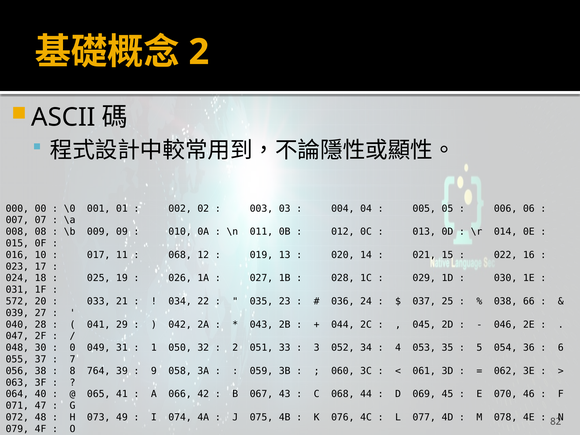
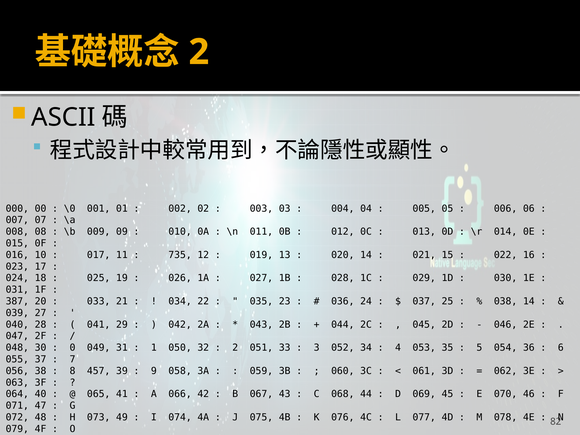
068: 068 -> 735 (180, 255)
572: 572 -> 387 (17, 301)
038 66: 66 -> 14 (529, 301)
764: 764 -> 457 (99, 371)
